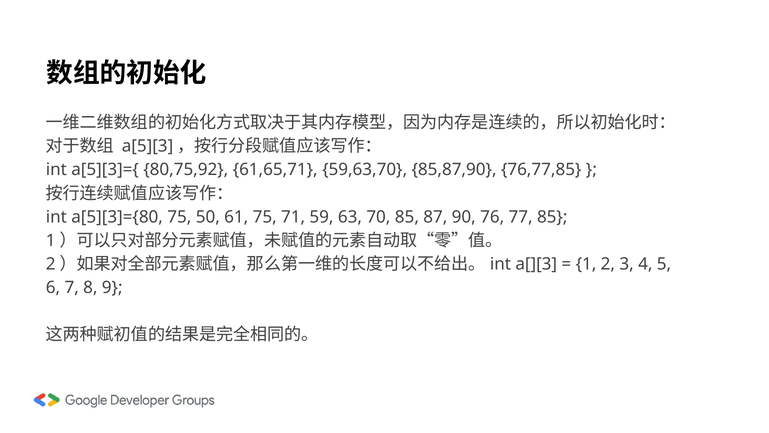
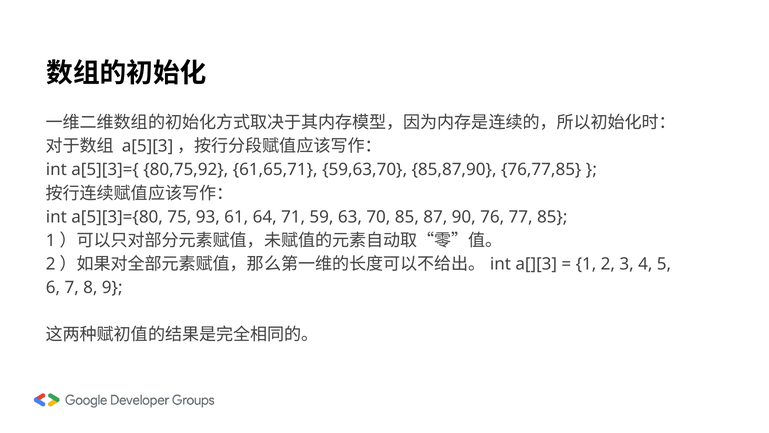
50: 50 -> 93 (208, 217)
61 75: 75 -> 64 (265, 217)
